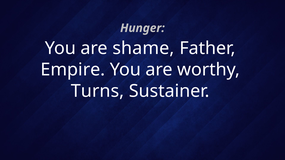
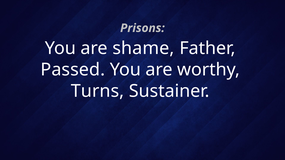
Hunger: Hunger -> Prisons (142, 28)
Empire: Empire -> Passed (73, 70)
